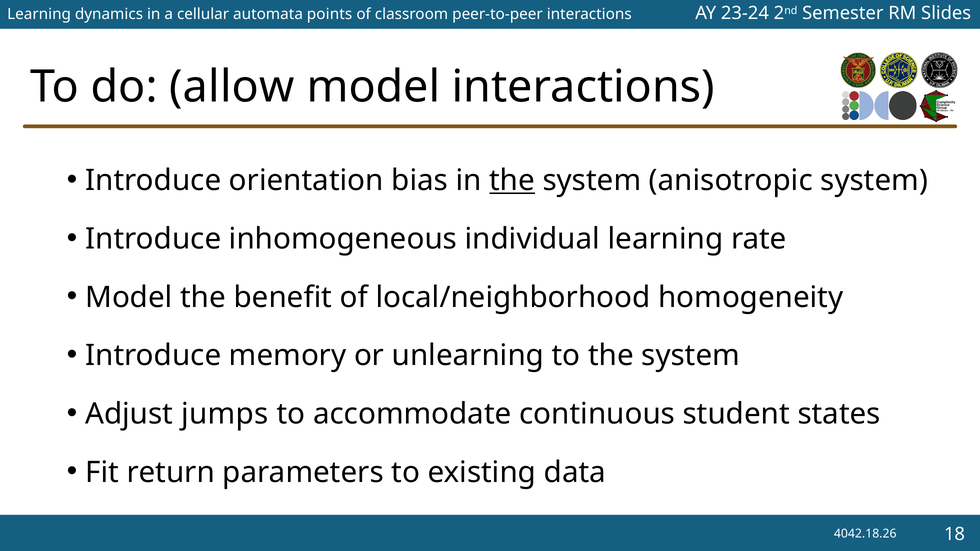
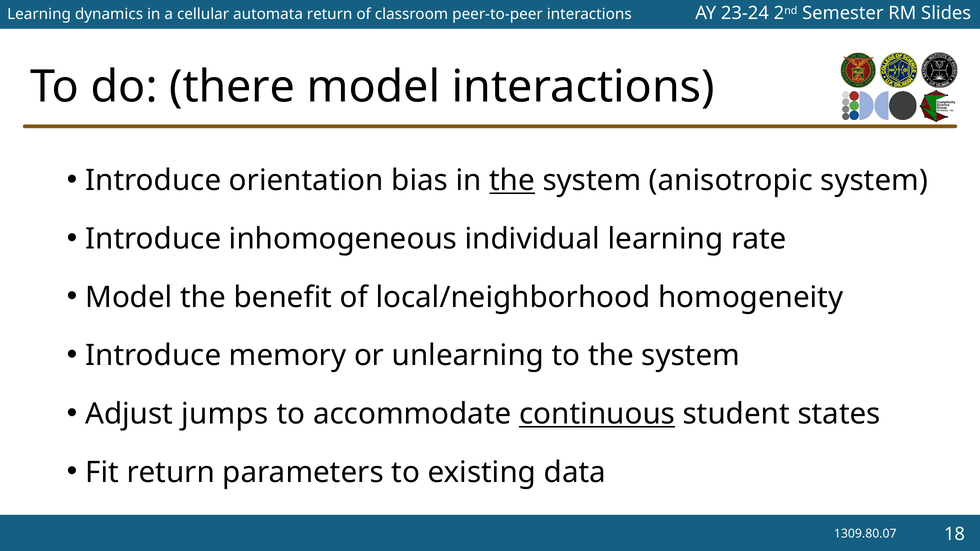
points: points -> return (330, 14)
allow: allow -> there (232, 87)
continuous underline: none -> present (597, 414)
4042.18.26: 4042.18.26 -> 1309.80.07 (865, 534)
